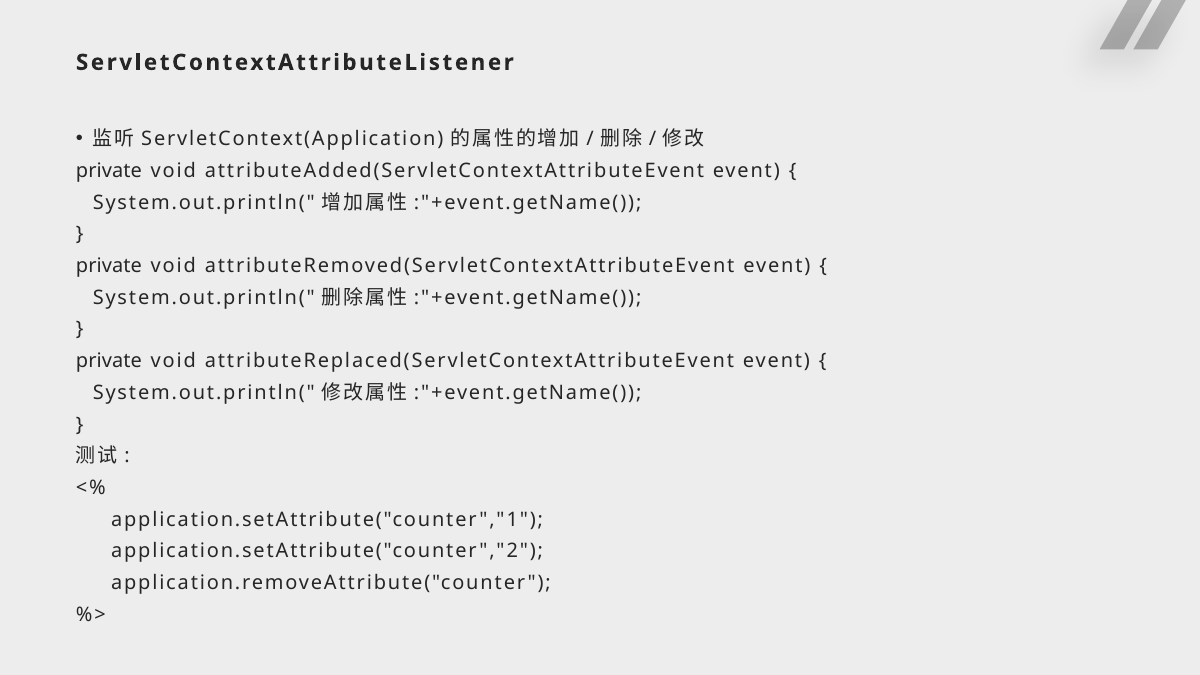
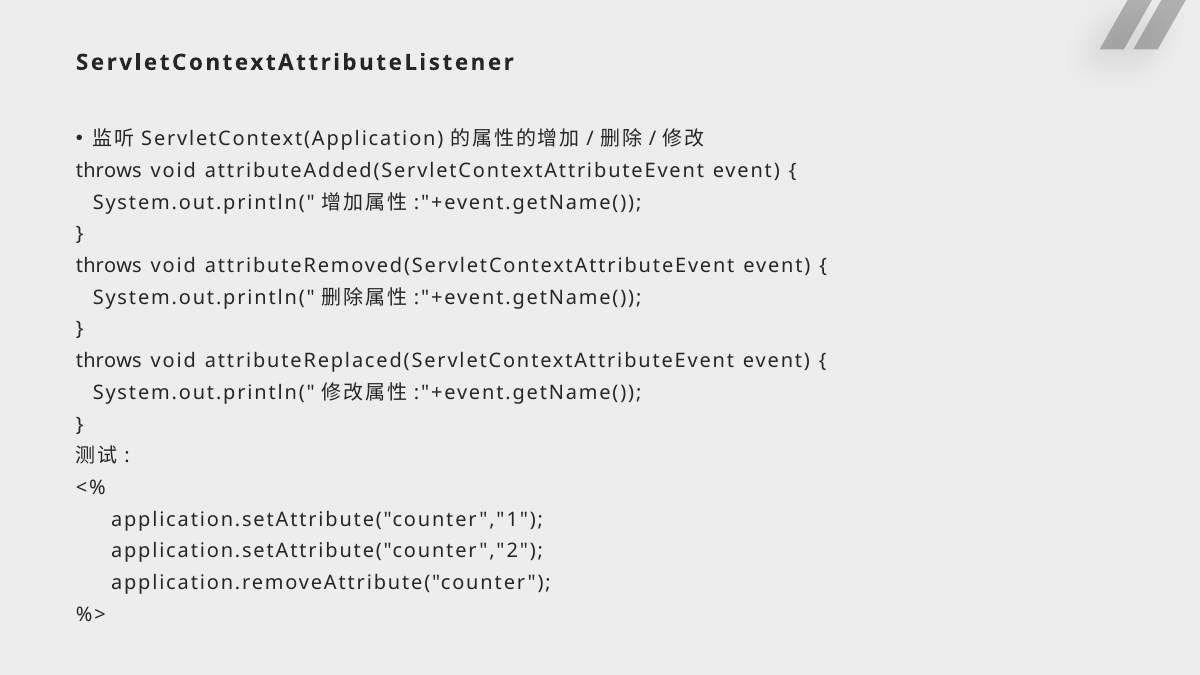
private: private -> throws (109, 171)
private: private -> throws (109, 266)
private: private -> throws (109, 361)
